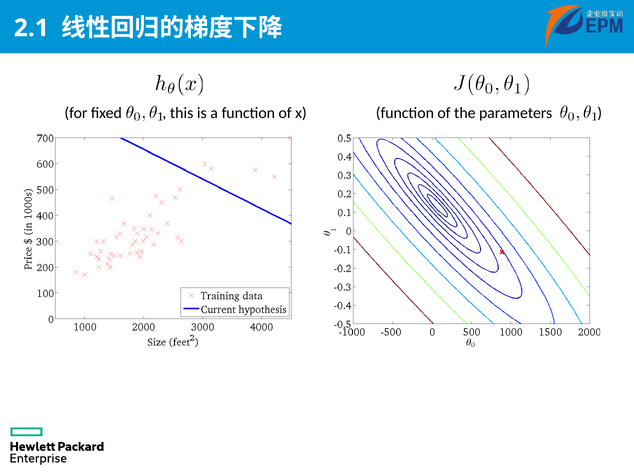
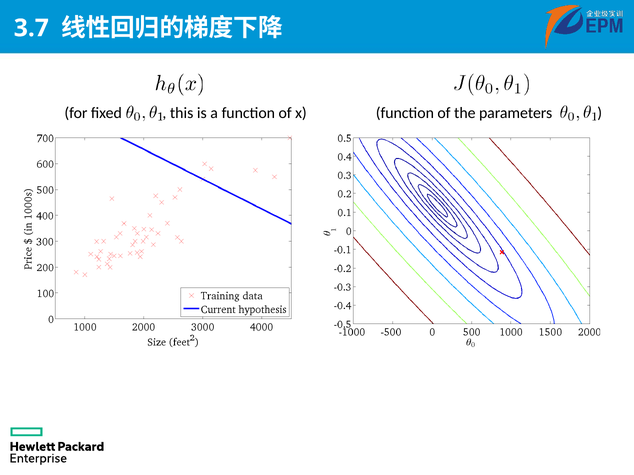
2.1: 2.1 -> 3.7 (31, 28)
